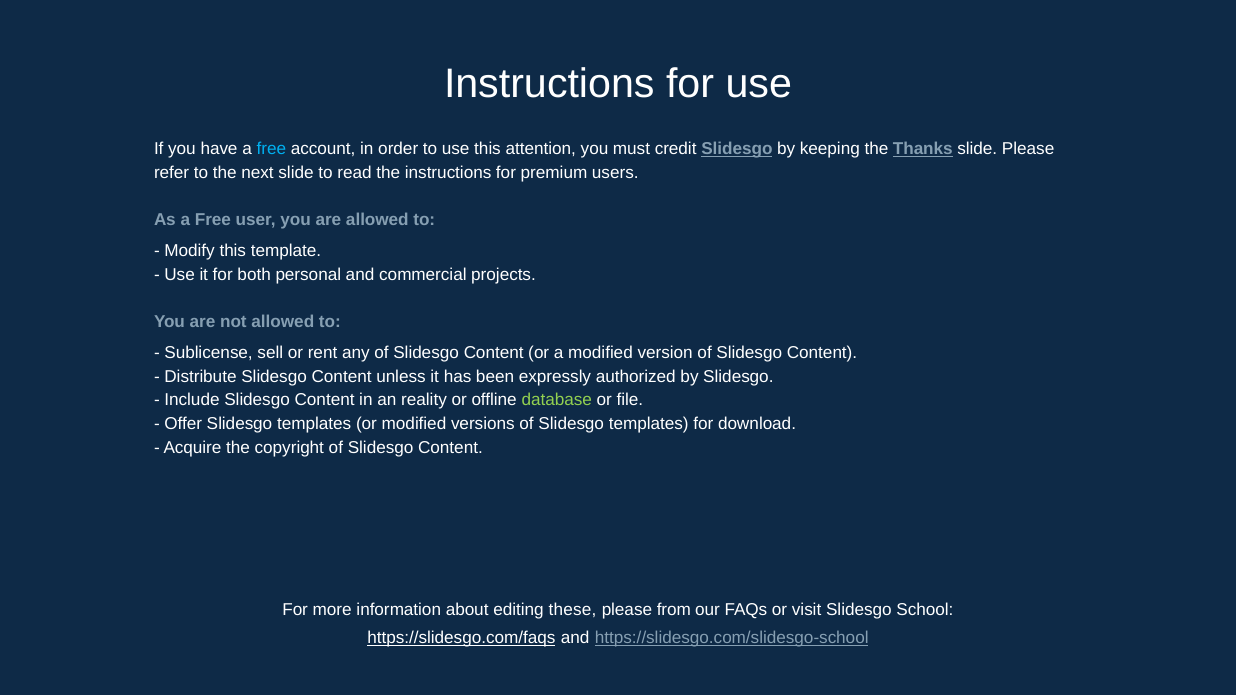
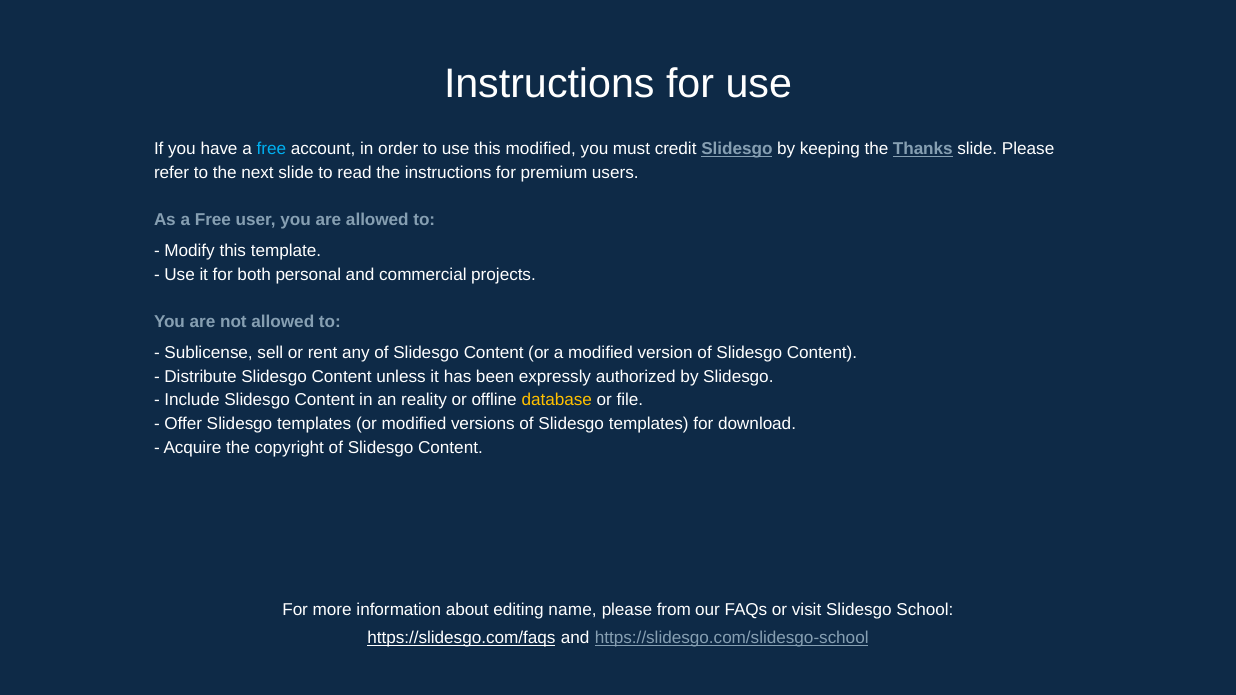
this attention: attention -> modified (541, 149)
database colour: light green -> yellow (557, 400)
these: these -> name (573, 610)
